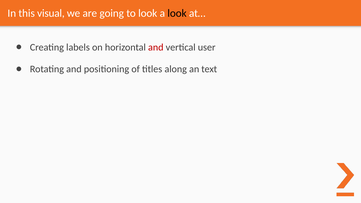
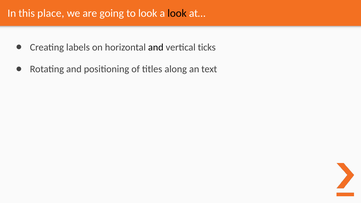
visual: visual -> place (51, 13)
and colour: red -> black (156, 47)
user: user -> ticks (207, 47)
